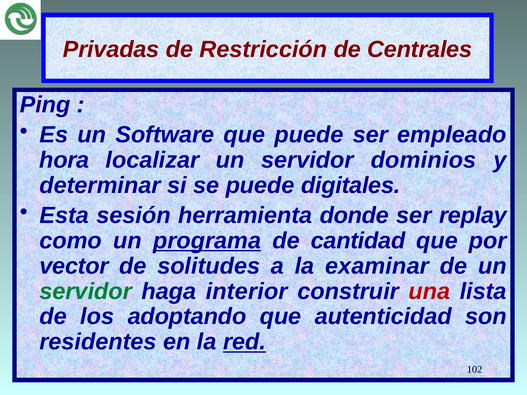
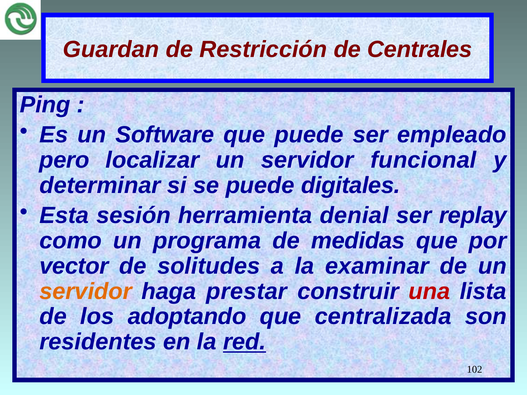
Privadas: Privadas -> Guardan (111, 50)
hora: hora -> pero (64, 160)
dominios: dominios -> funcional (424, 160)
donde: donde -> denial (354, 216)
programa underline: present -> none (207, 241)
cantidad: cantidad -> medidas (358, 241)
servidor colour: green -> orange (86, 291)
interior: interior -> prestar (247, 291)
autenticidad: autenticidad -> centralizada (383, 317)
